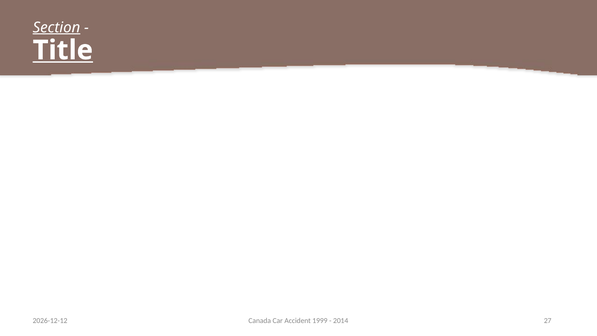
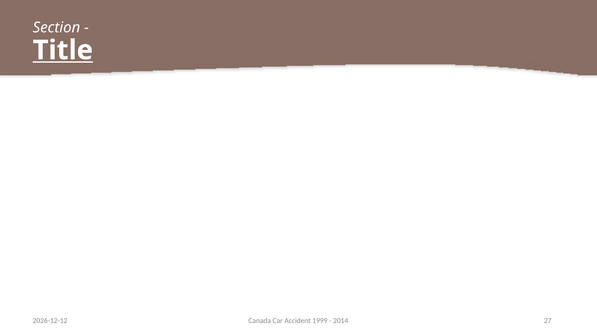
Section underline: present -> none (56, 27)
